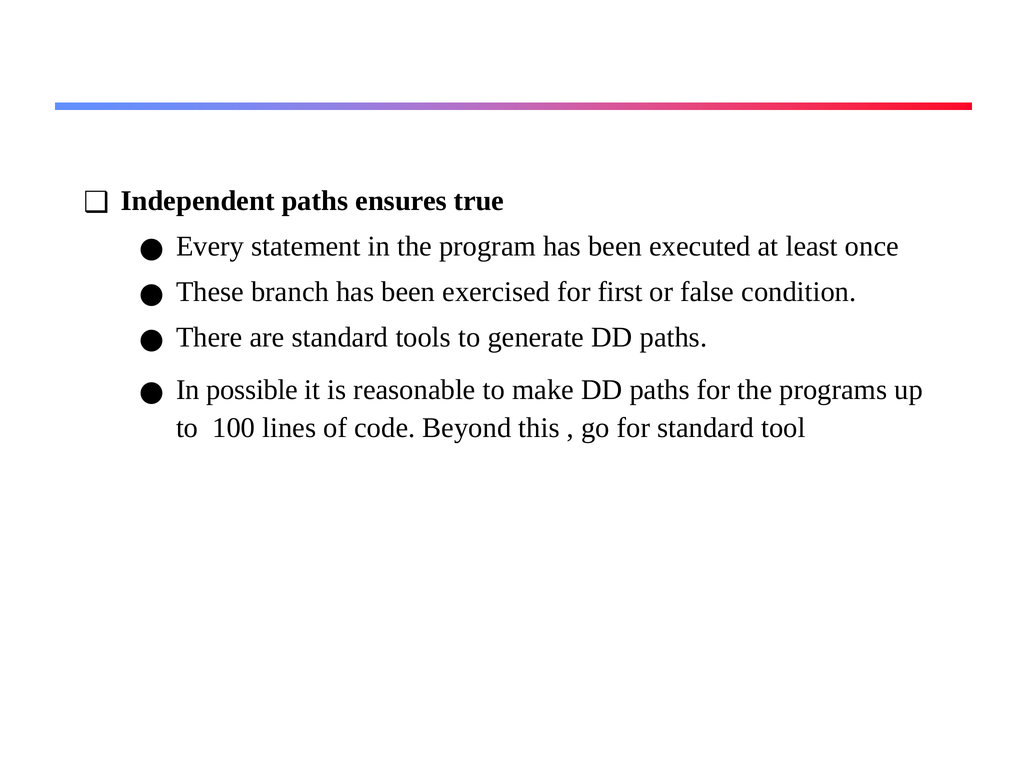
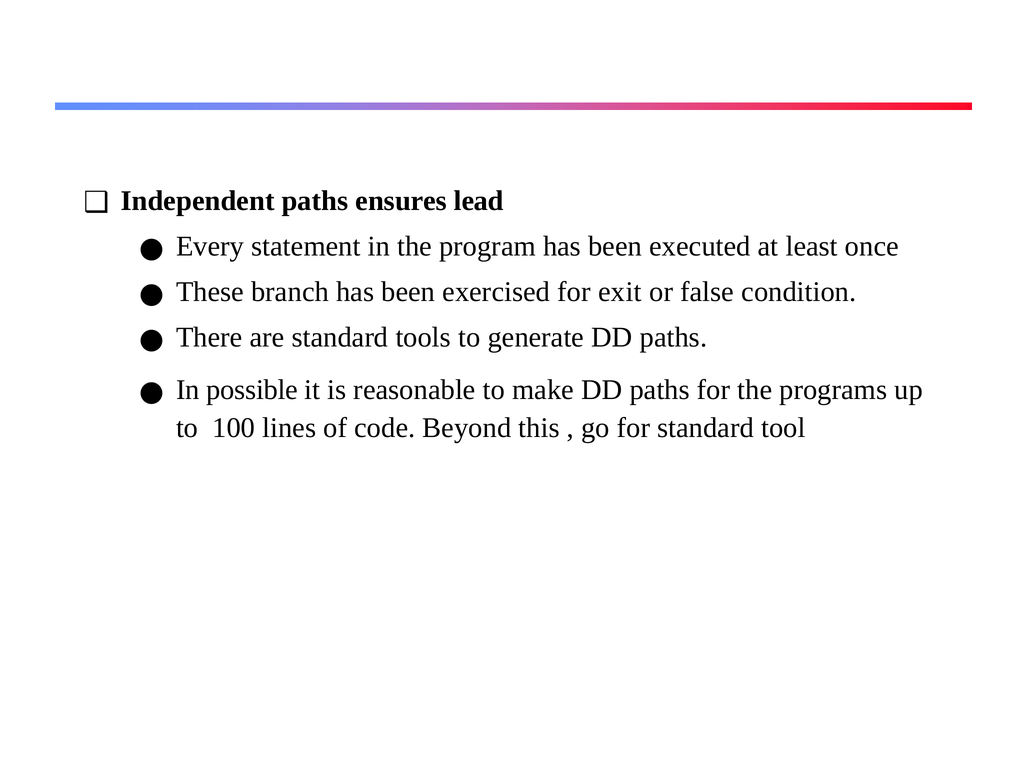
true: true -> lead (479, 201)
first: first -> exit (620, 292)
